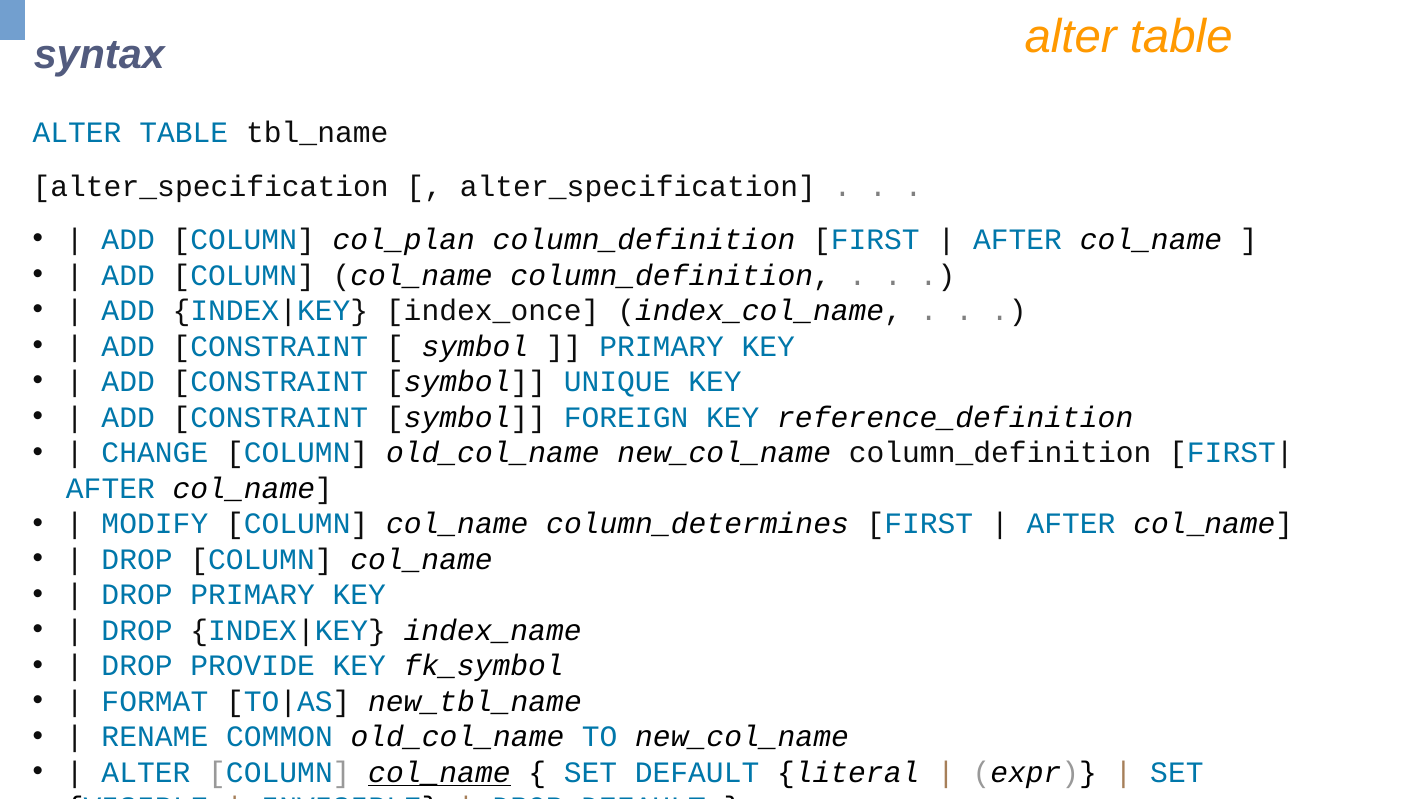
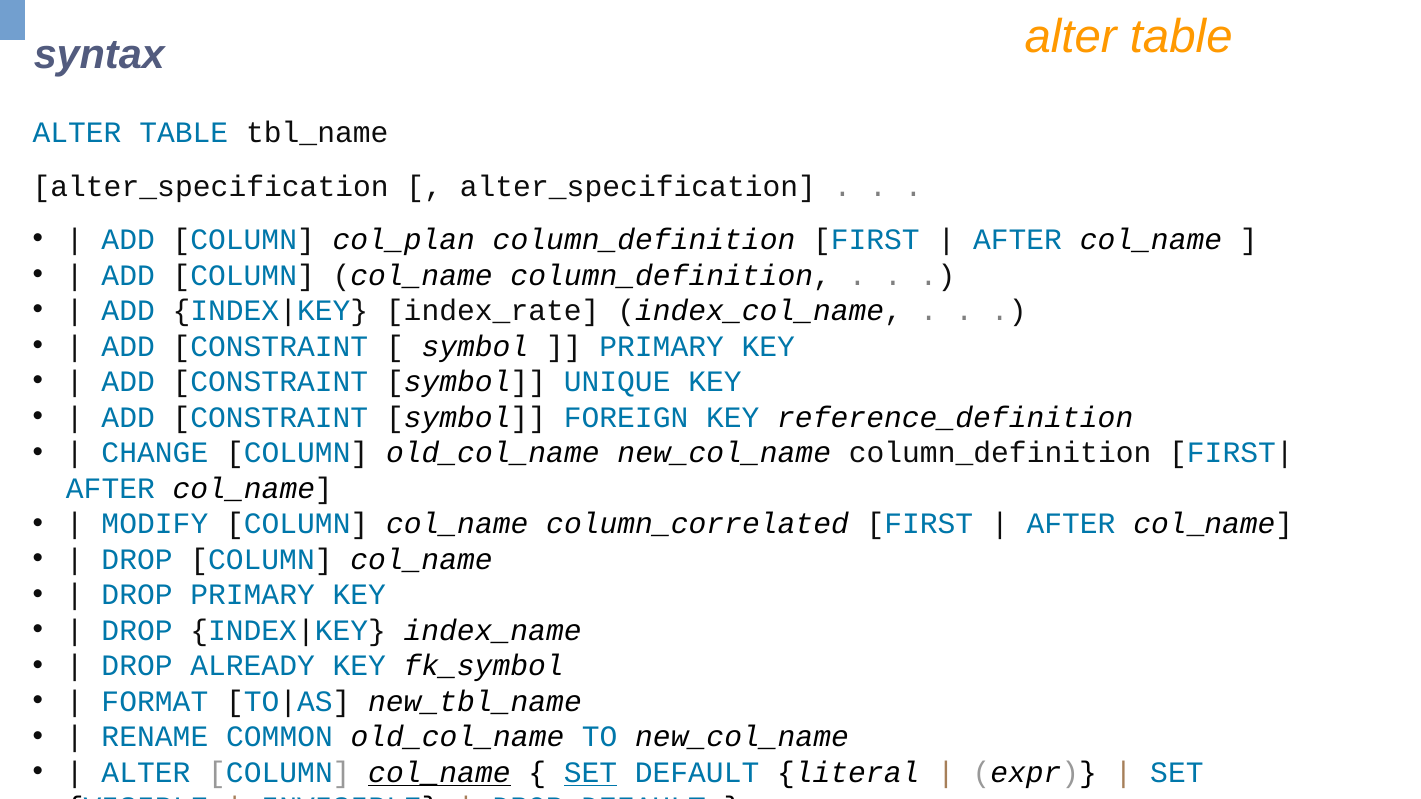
index_once: index_once -> index_rate (493, 311)
column_determines: column_determines -> column_correlated (698, 524)
PROVIDE: PROVIDE -> ALREADY (253, 666)
SET underline: none -> present (590, 773)
